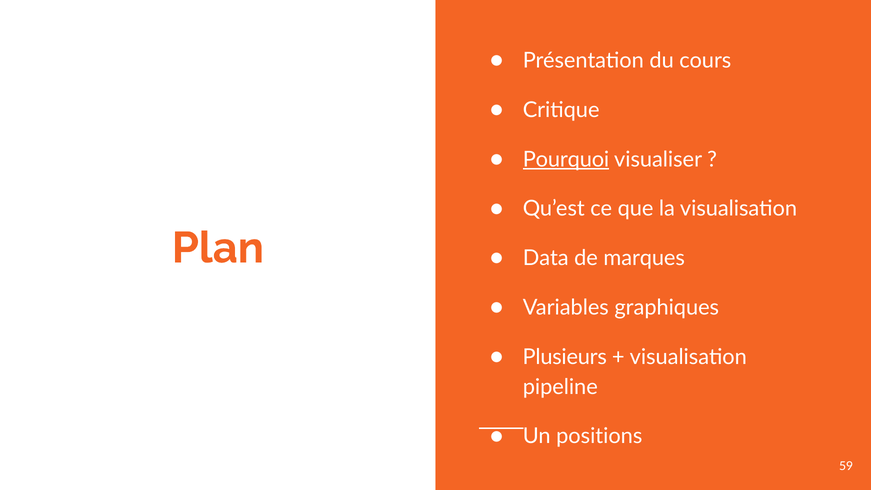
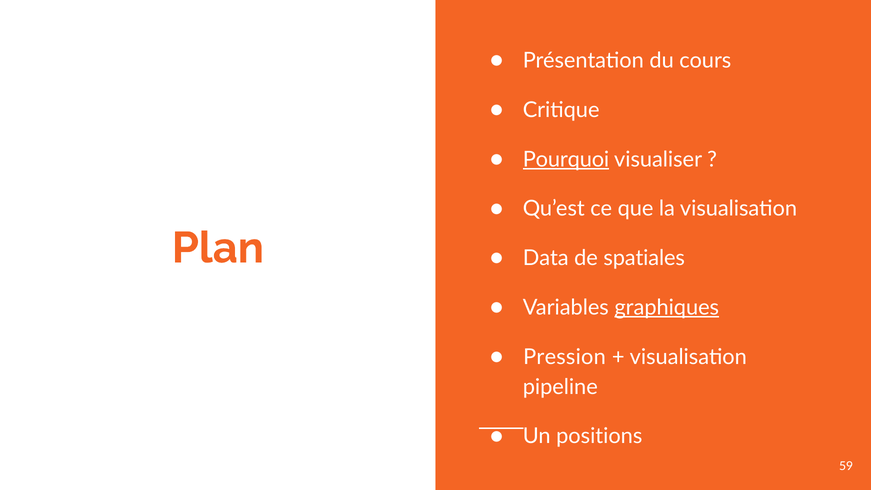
marques: marques -> spatiales (644, 258)
graphiques underline: none -> present (667, 307)
Plusieurs: Plusieurs -> Pression (565, 357)
